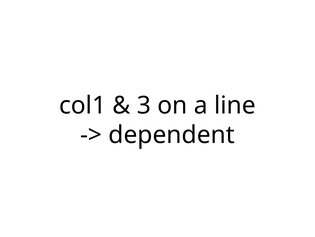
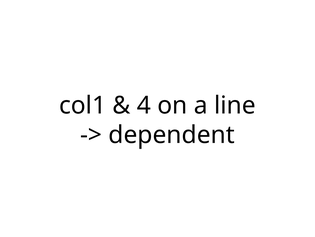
3: 3 -> 4 (144, 105)
